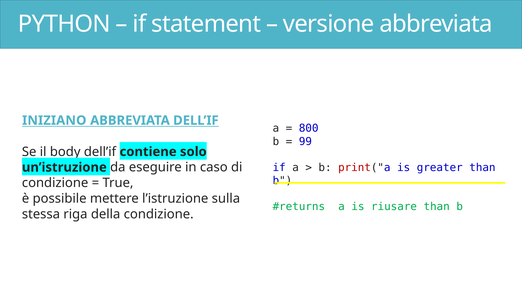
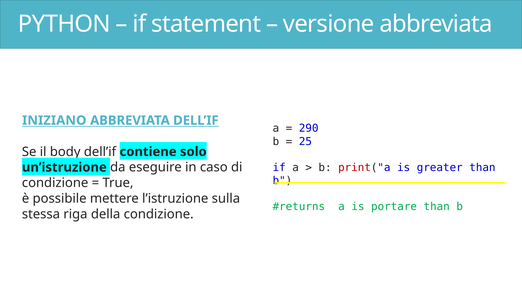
800: 800 -> 290 (309, 129)
99: 99 -> 25 (305, 142)
riusare: riusare -> portare (394, 207)
